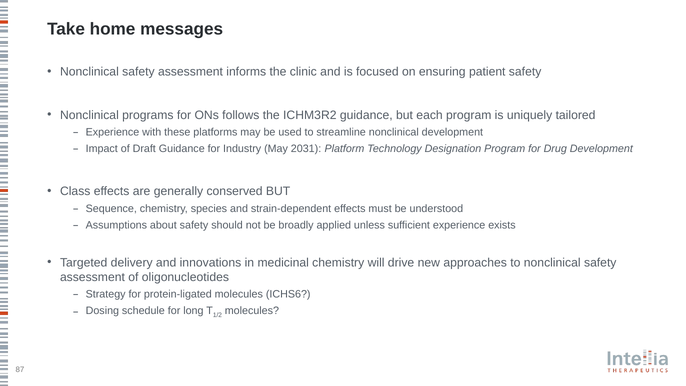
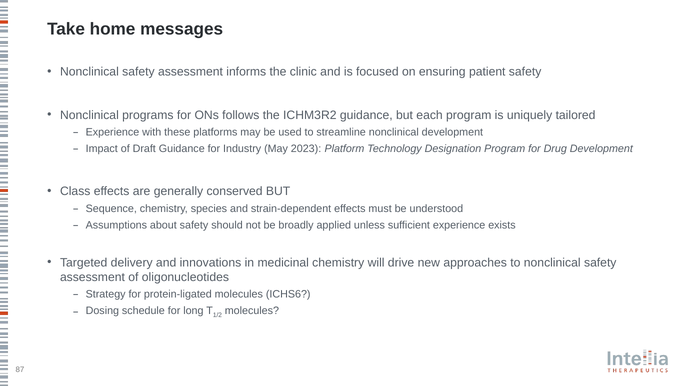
2031: 2031 -> 2023 (306, 149)
